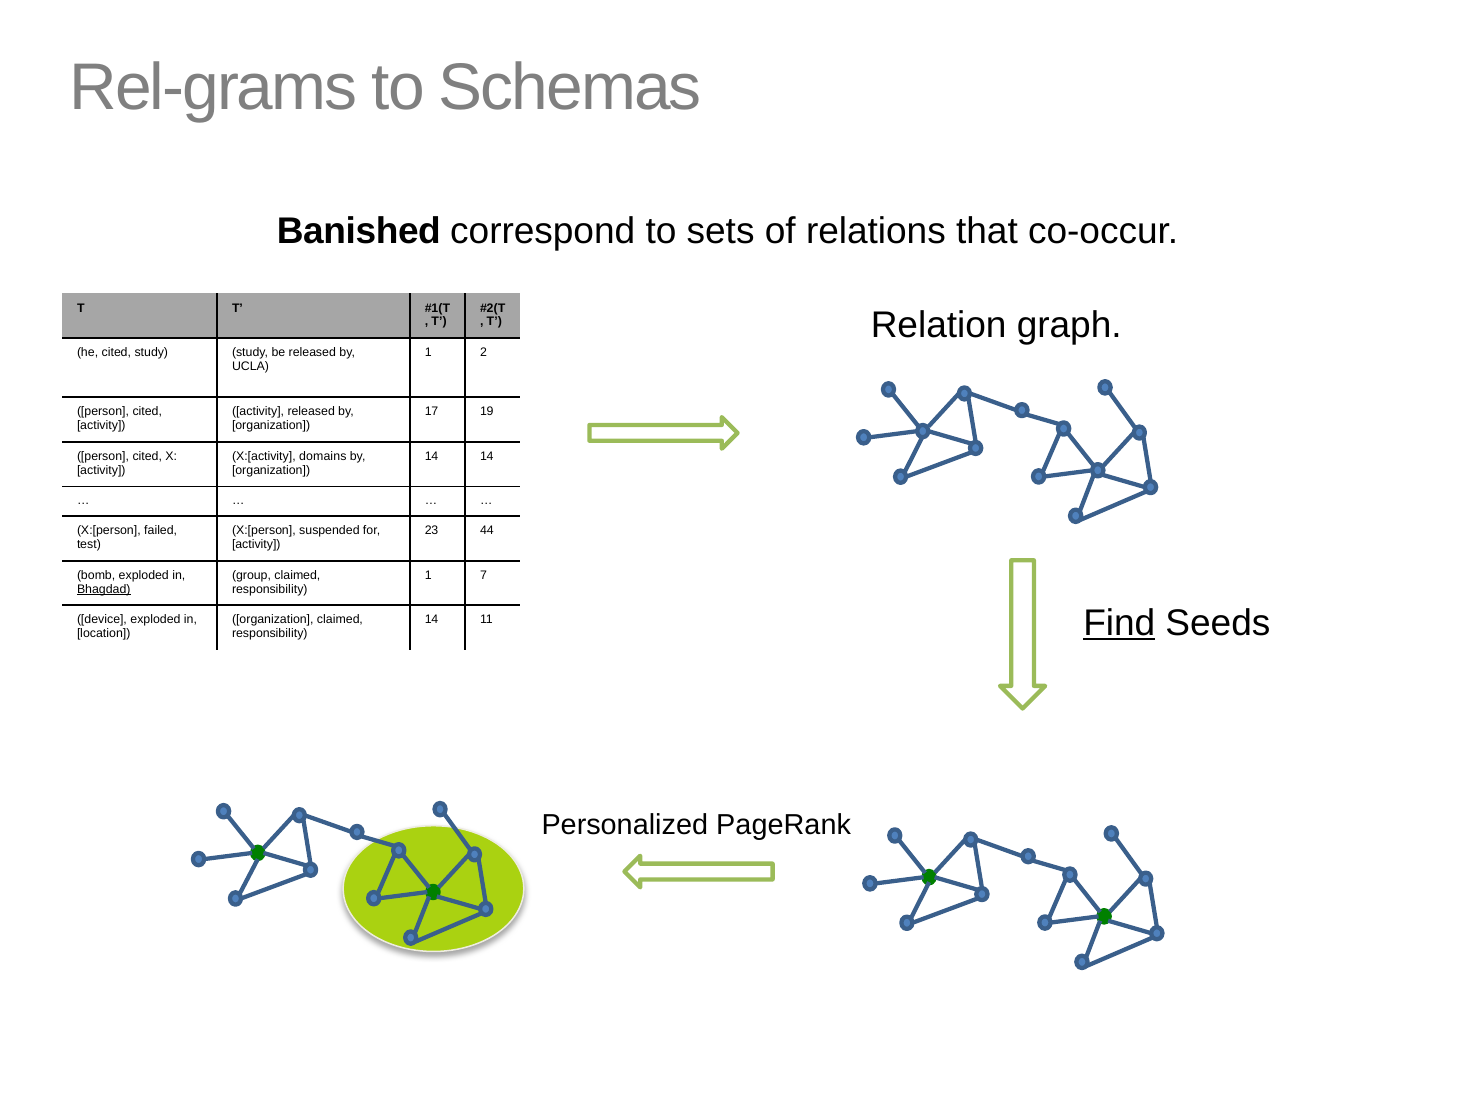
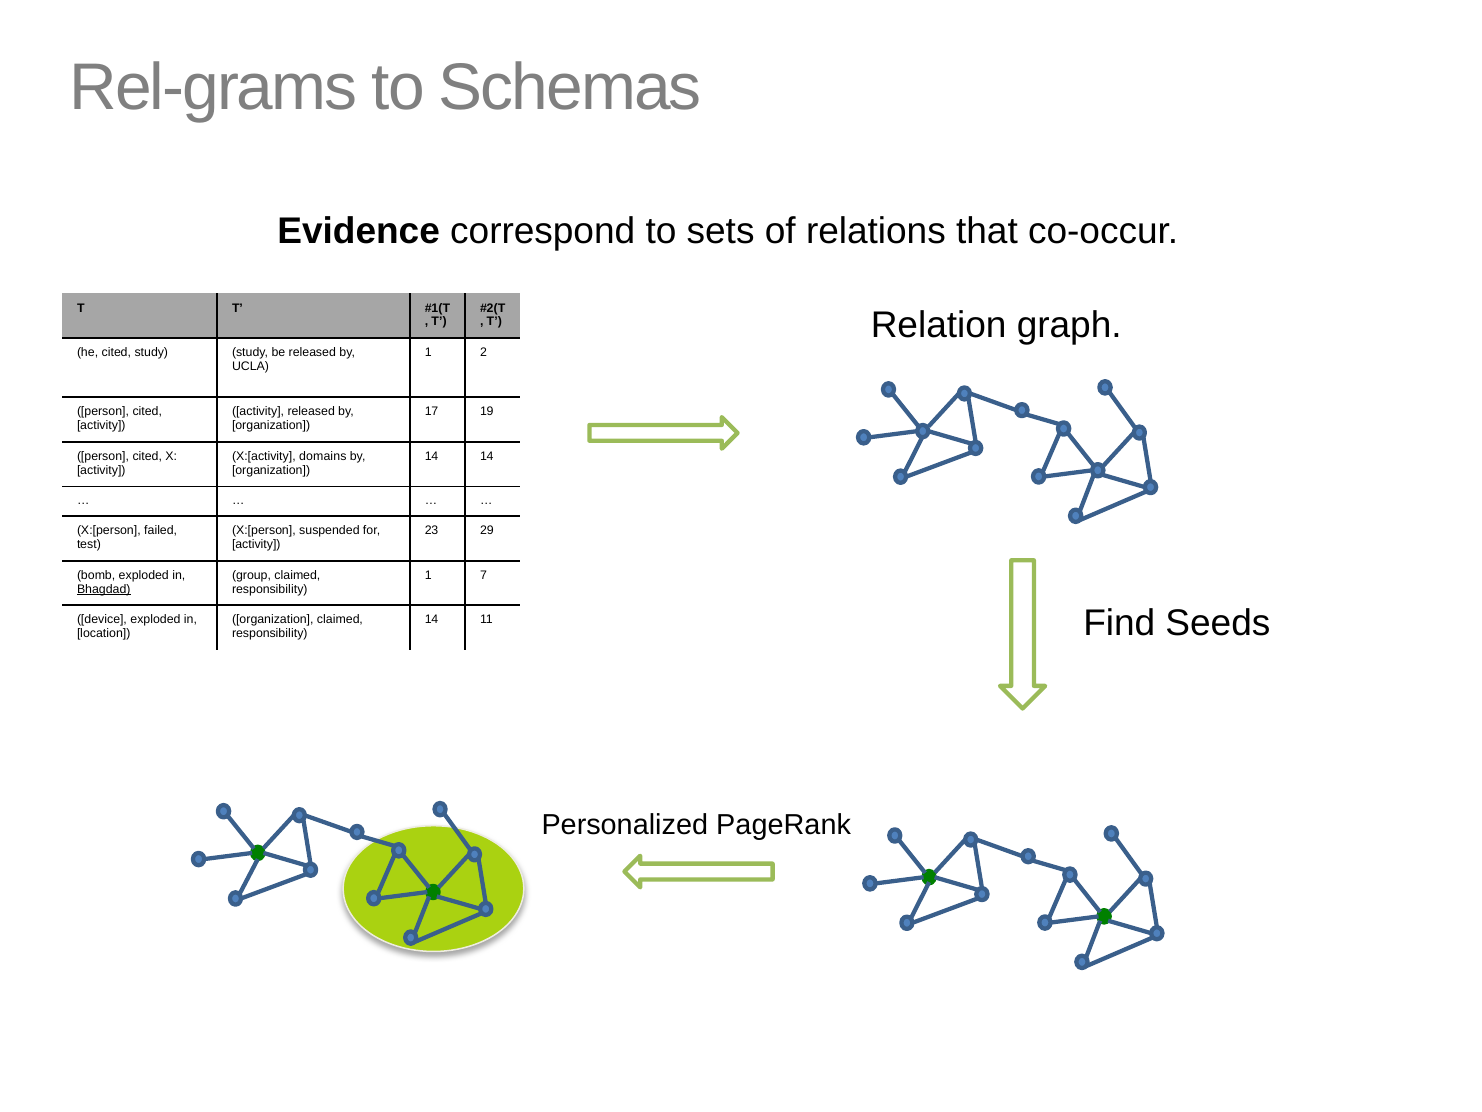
Banished: Banished -> Evidence (359, 232)
44: 44 -> 29 (487, 530)
Find underline: present -> none (1119, 623)
